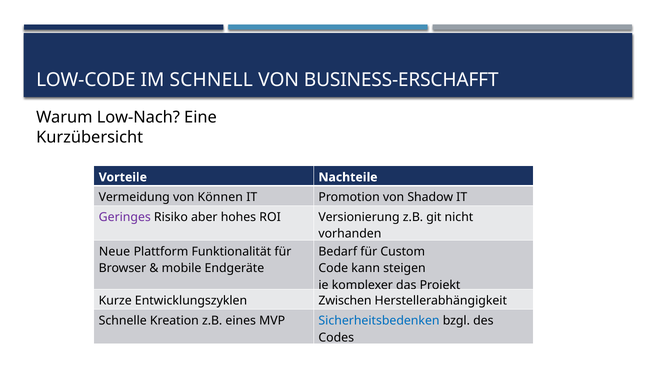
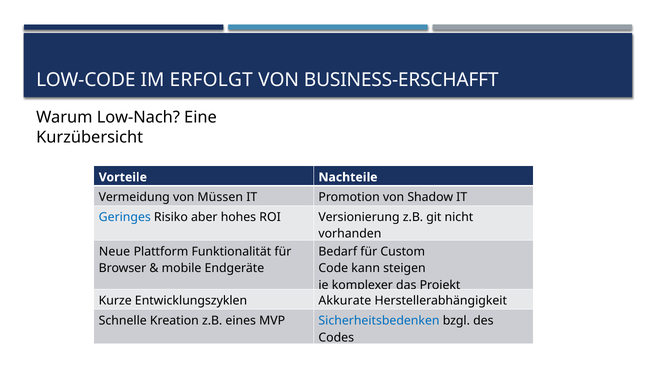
SCHNELL: SCHNELL -> ERFOLGT (211, 80)
Können: Können -> Müssen (220, 197)
Geringes colour: purple -> blue (125, 217)
Zwischen: Zwischen -> Akkurate (345, 301)
